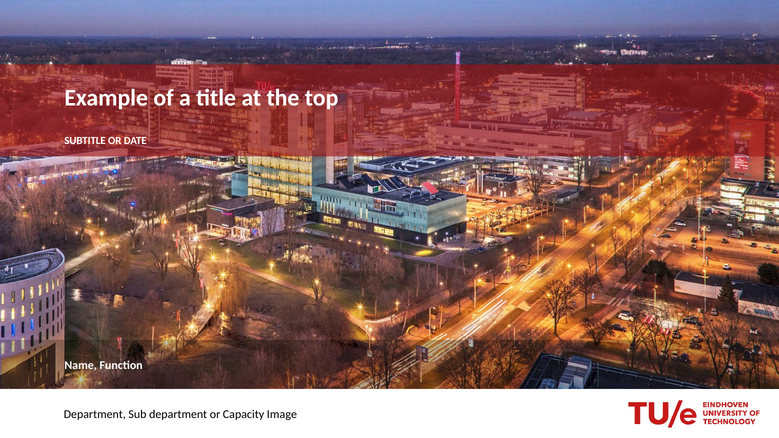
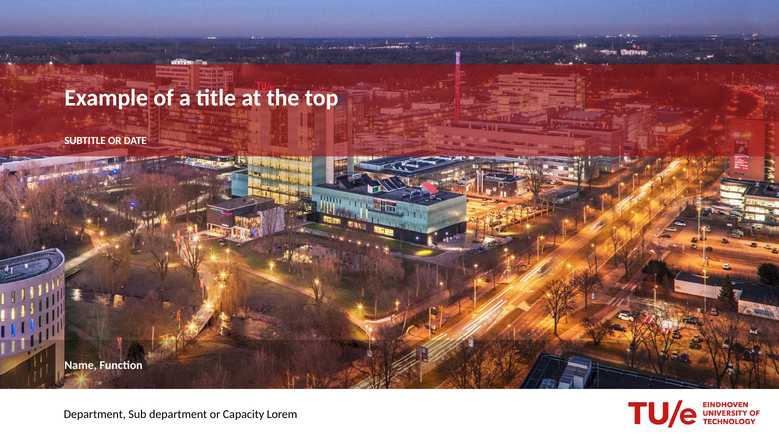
Image: Image -> Lorem (282, 414)
